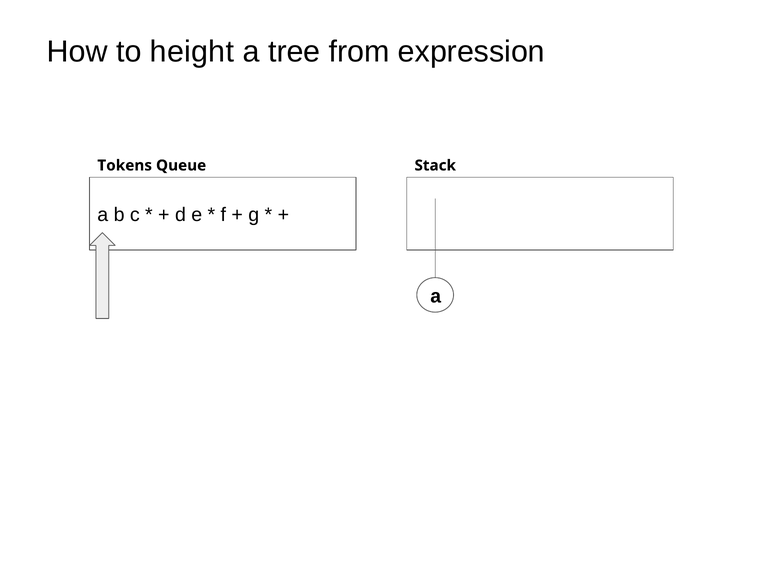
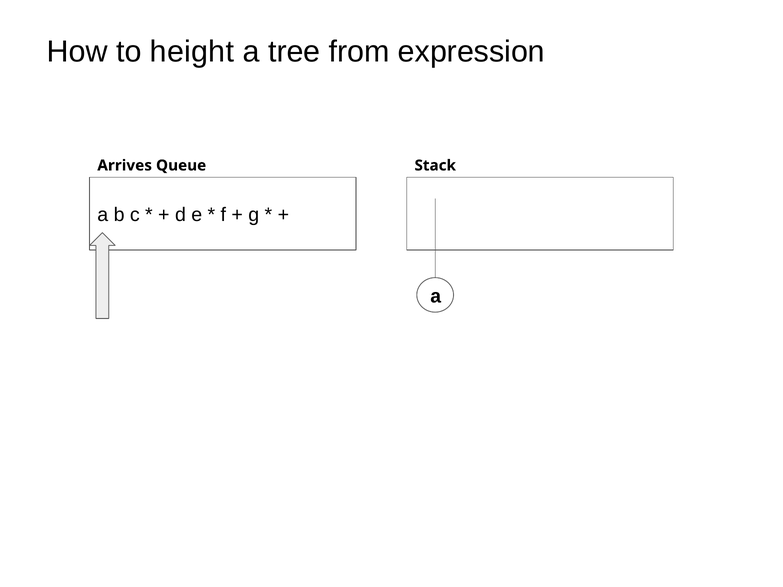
Tokens: Tokens -> Arrives (125, 166)
